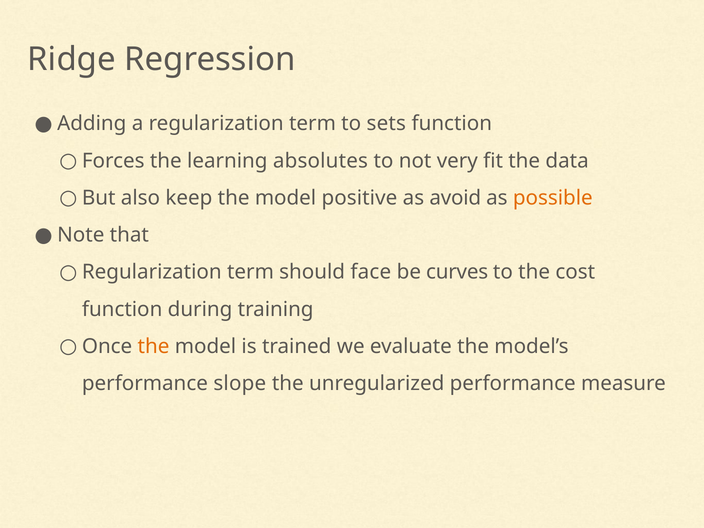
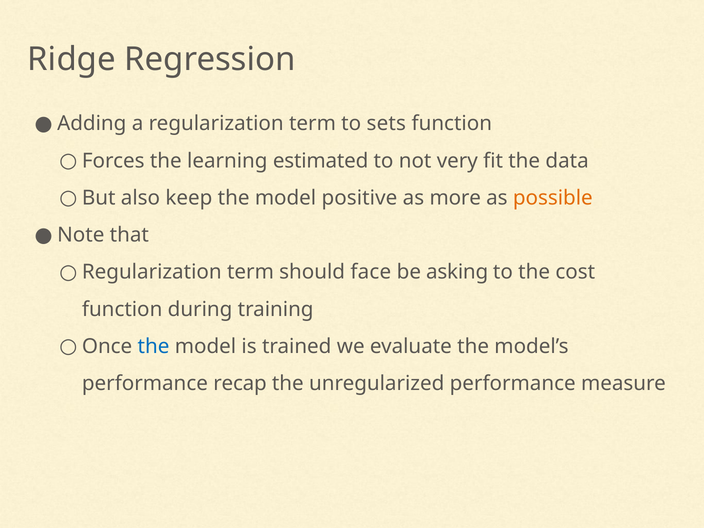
absolutes: absolutes -> estimated (321, 161)
avoid: avoid -> more (455, 198)
curves: curves -> asking (457, 272)
the colour: orange -> blue (154, 346)
slope: slope -> recap (240, 384)
